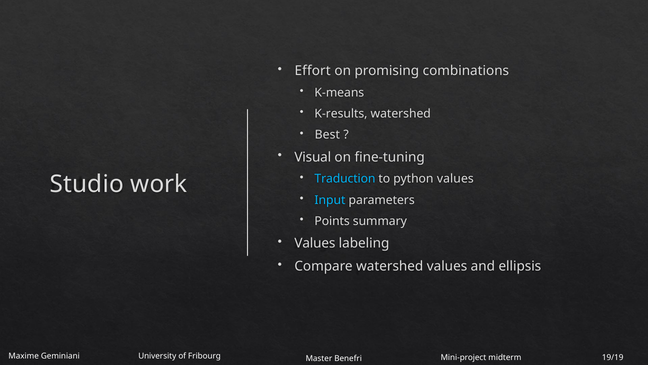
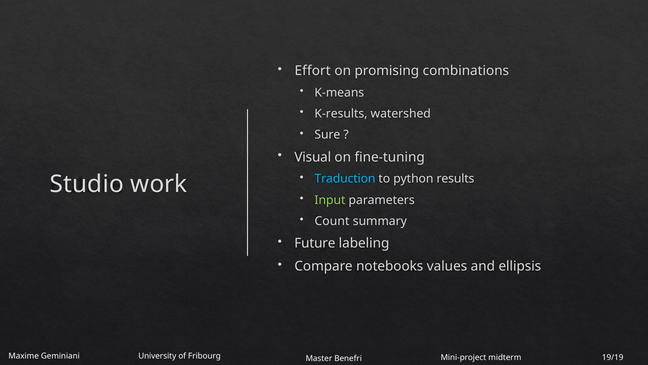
Best: Best -> Sure (327, 135)
python values: values -> results (455, 179)
Input colour: light blue -> light green (330, 200)
Points: Points -> Count (332, 221)
Values: Values -> Future (315, 243)
Compare watershed: watershed -> notebooks (390, 266)
